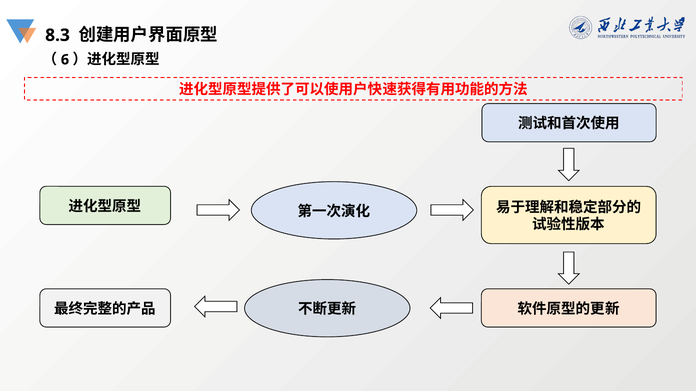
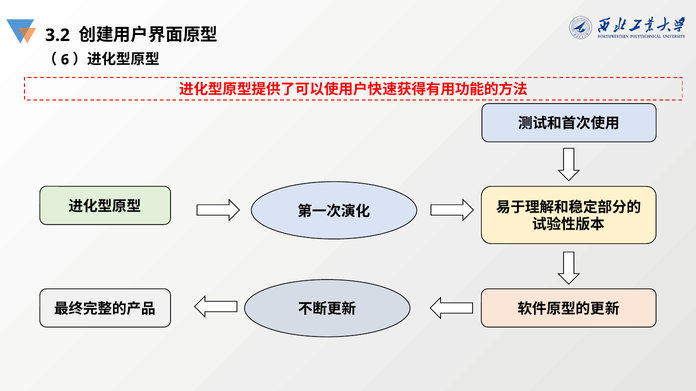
8.3: 8.3 -> 3.2 (58, 35)
